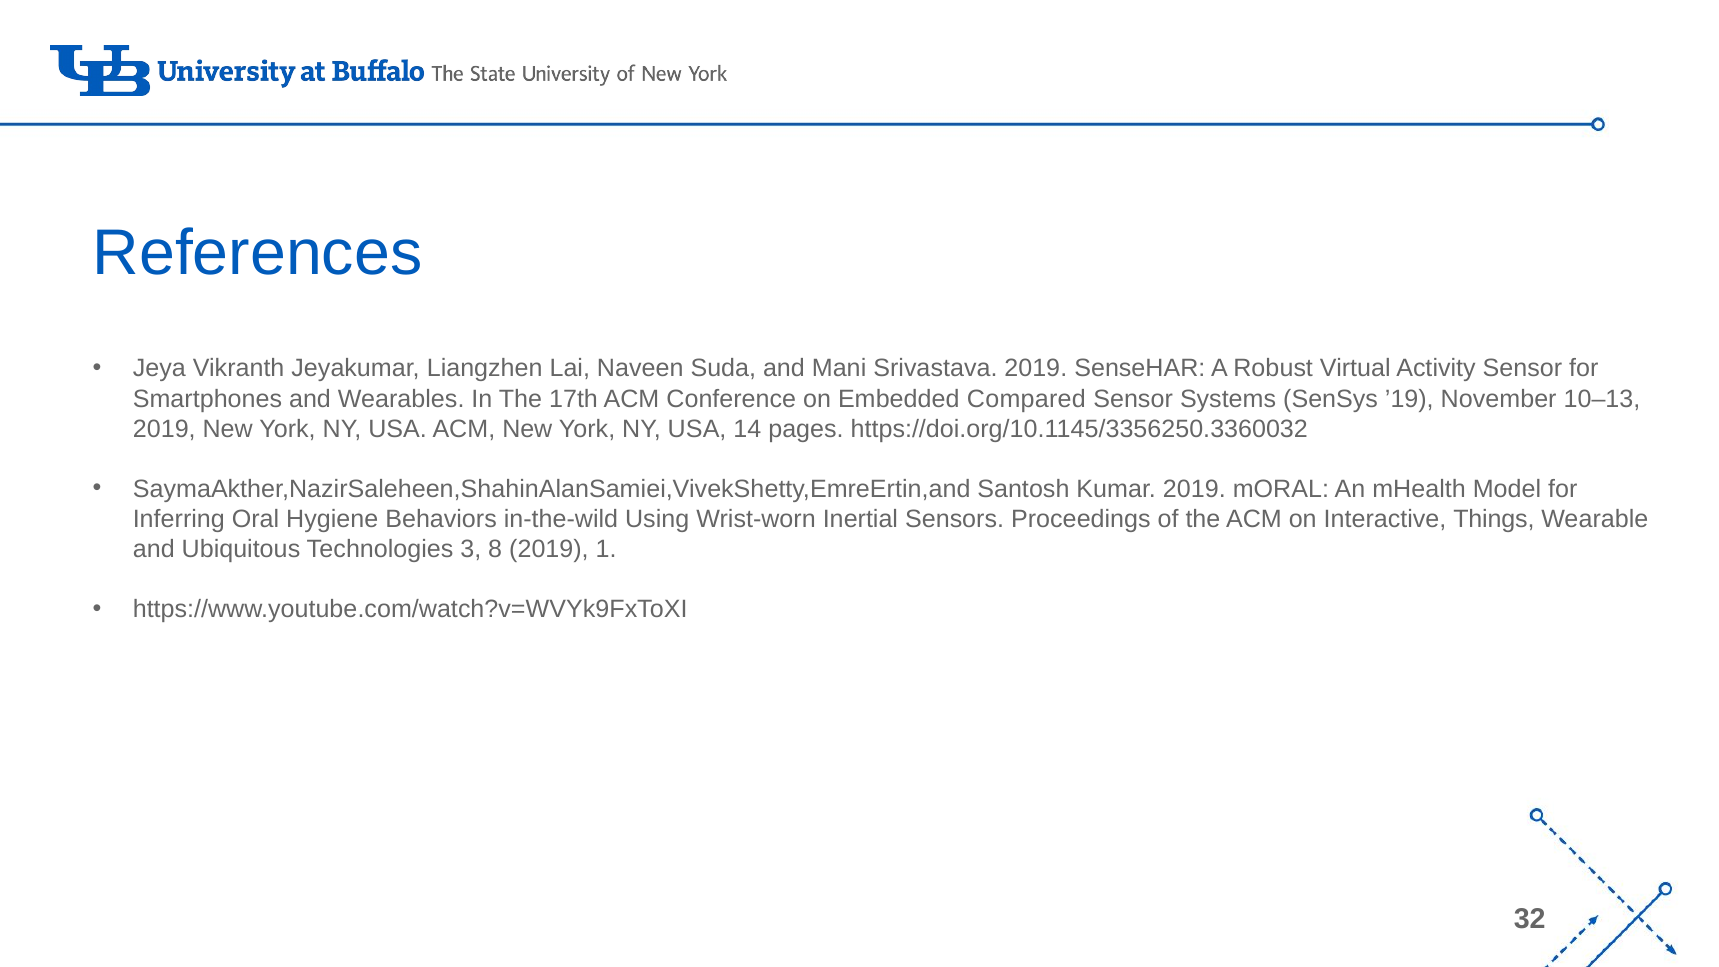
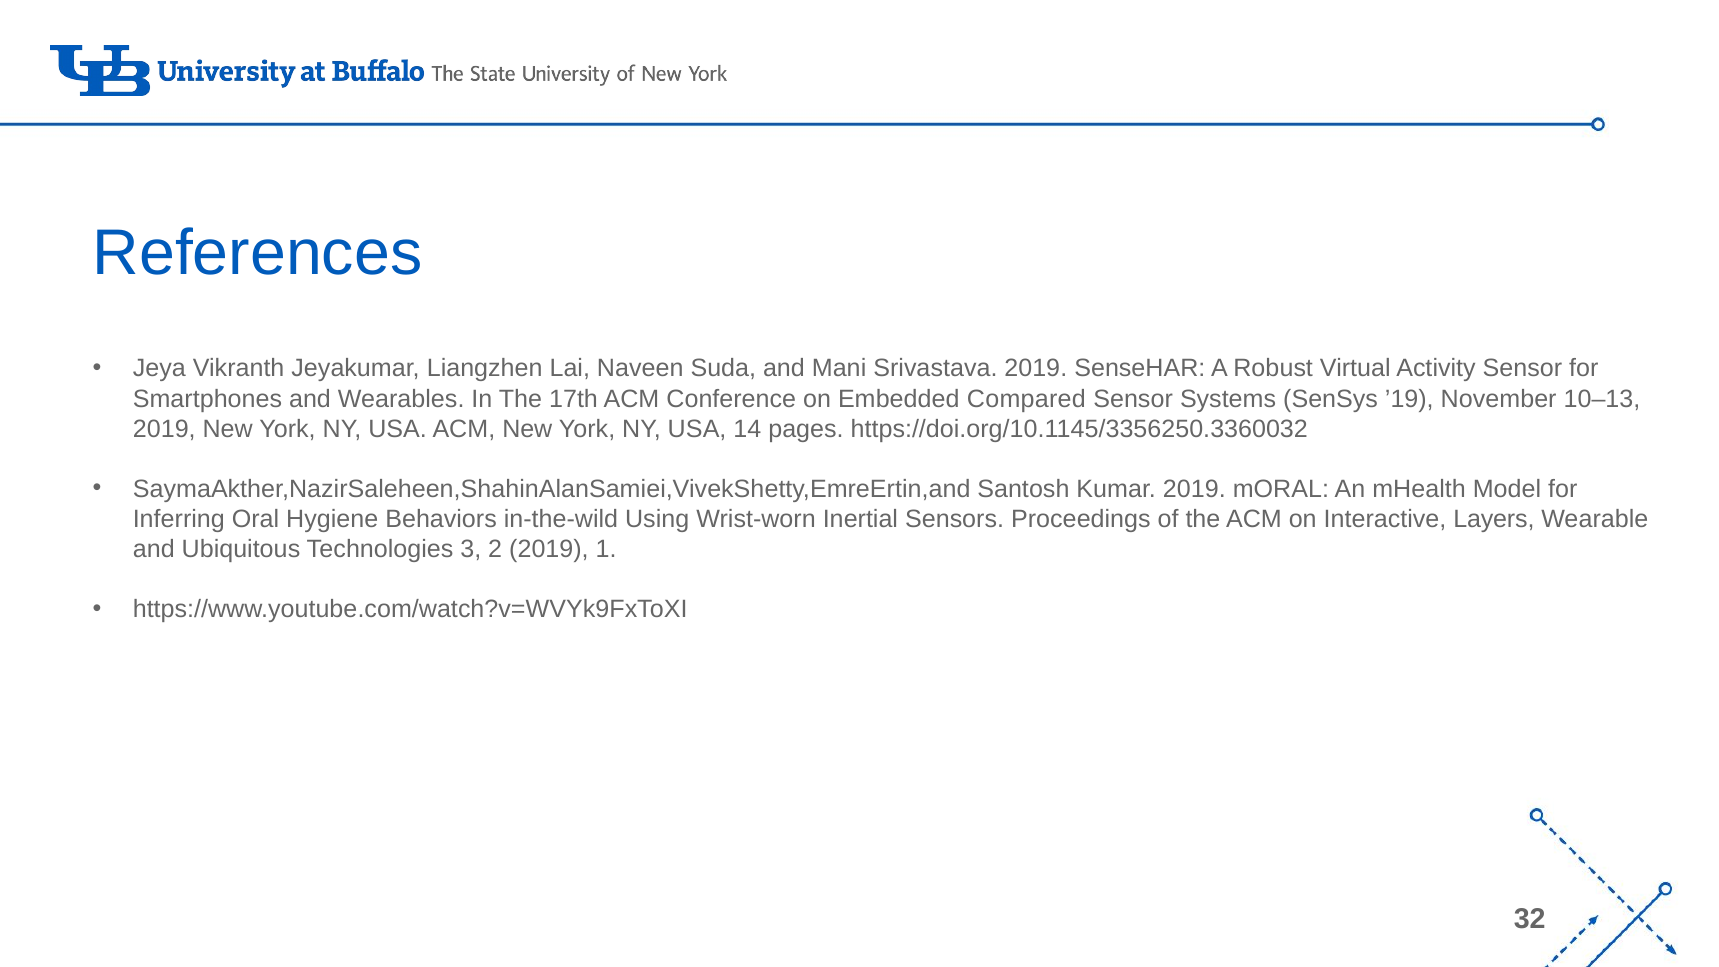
Things: Things -> Layers (1494, 519)
8: 8 -> 2 (495, 549)
